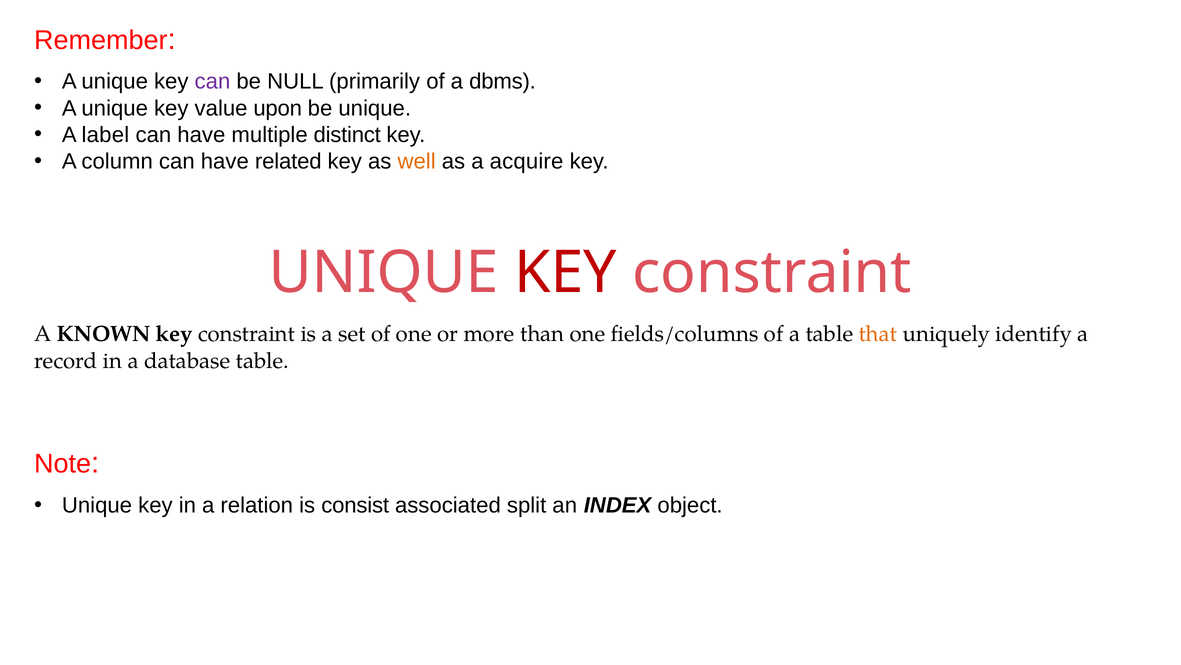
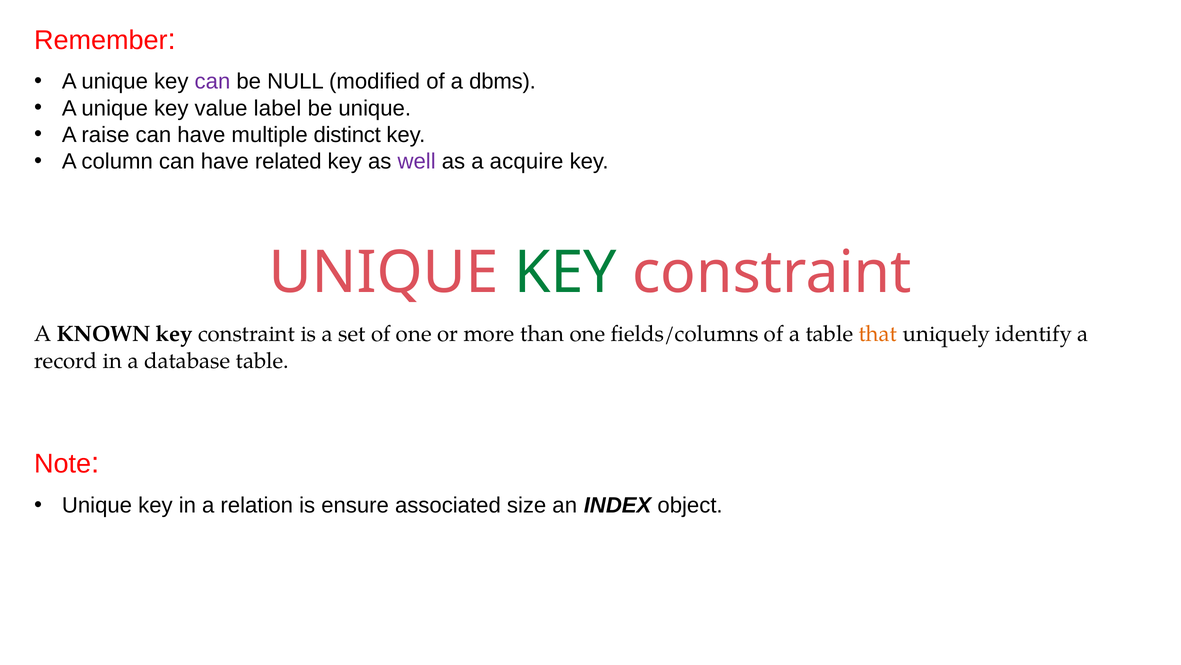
primarily: primarily -> modified (375, 82)
upon: upon -> label (277, 108)
label: label -> raise (105, 135)
well colour: orange -> purple (417, 161)
KEY colour: red -> green (566, 273)
consist: consist -> ensure (355, 505)
split: split -> size (527, 505)
